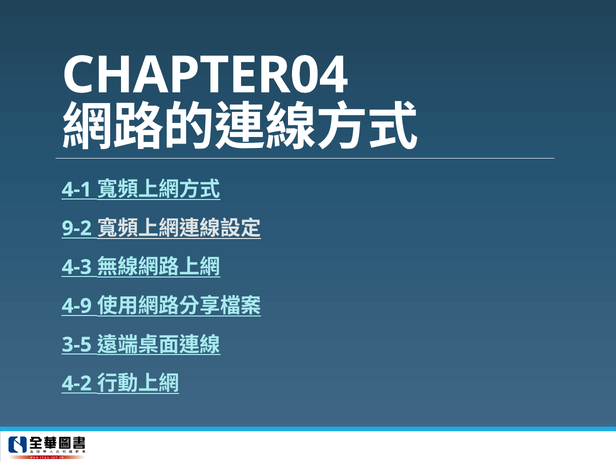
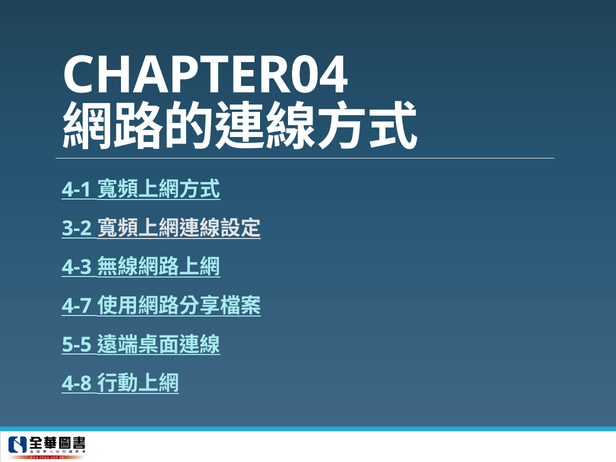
9-2: 9-2 -> 3-2 (77, 228)
4-9: 4-9 -> 4-7 (77, 306)
3-5: 3-5 -> 5-5 (77, 345)
4-2: 4-2 -> 4-8 (77, 384)
